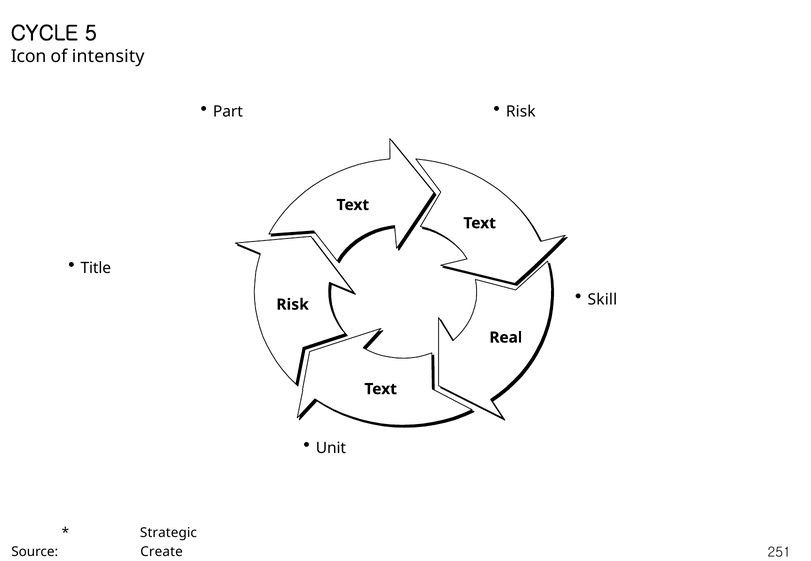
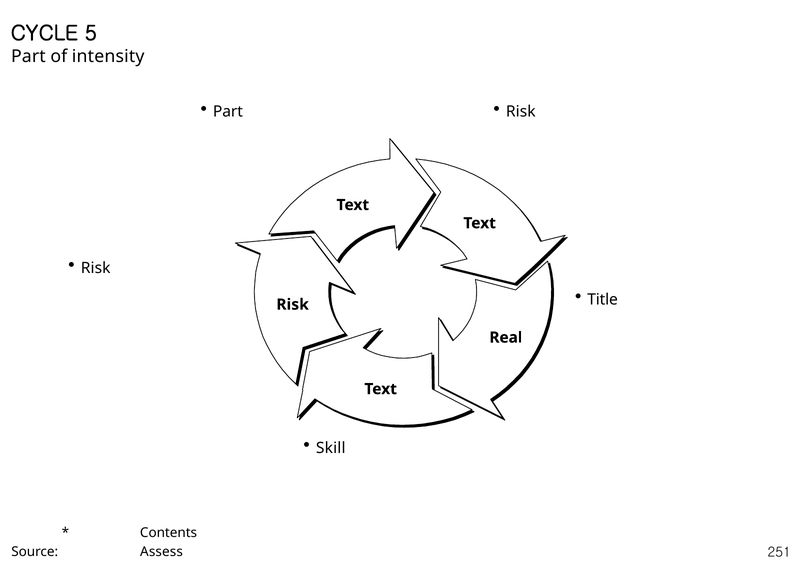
Icon: Icon -> Part (28, 56)
Title: Title -> Risk (96, 268)
Skill: Skill -> Title (603, 300)
Unit: Unit -> Skill (331, 448)
Strategic: Strategic -> Contents (169, 533)
Create: Create -> Assess (162, 552)
